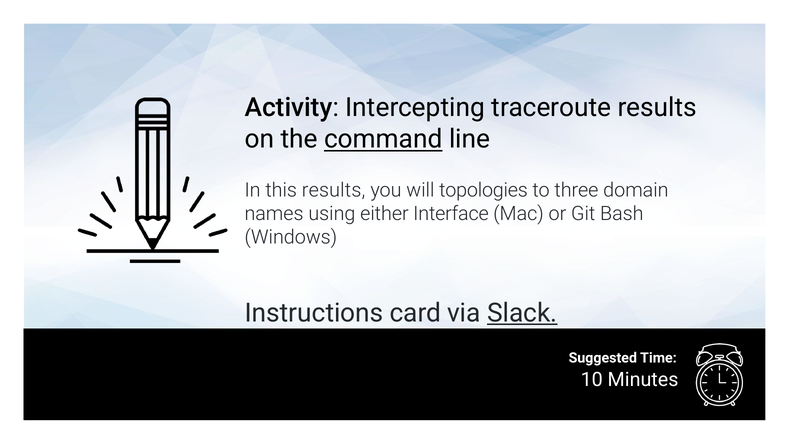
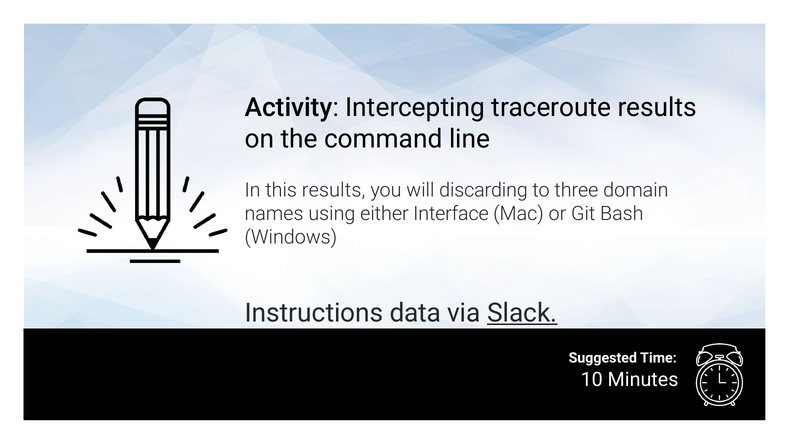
command underline: present -> none (383, 139)
topologies: topologies -> discarding (484, 190)
card: card -> data (415, 313)
